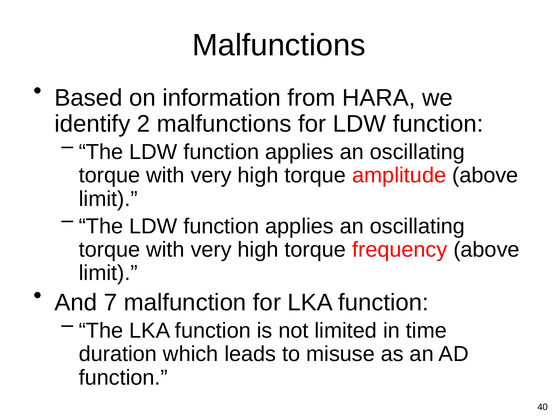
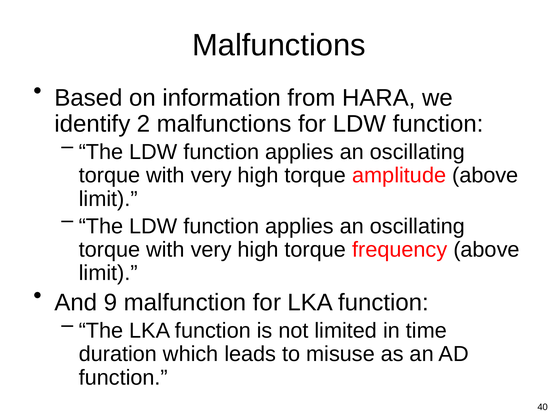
7: 7 -> 9 (110, 303)
